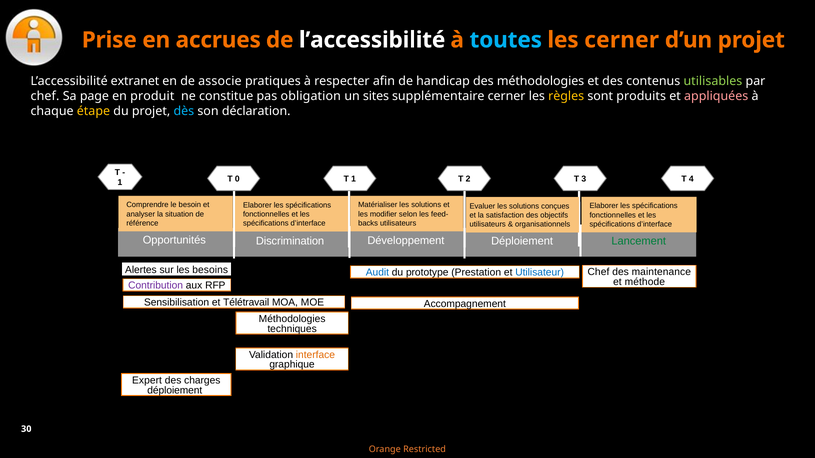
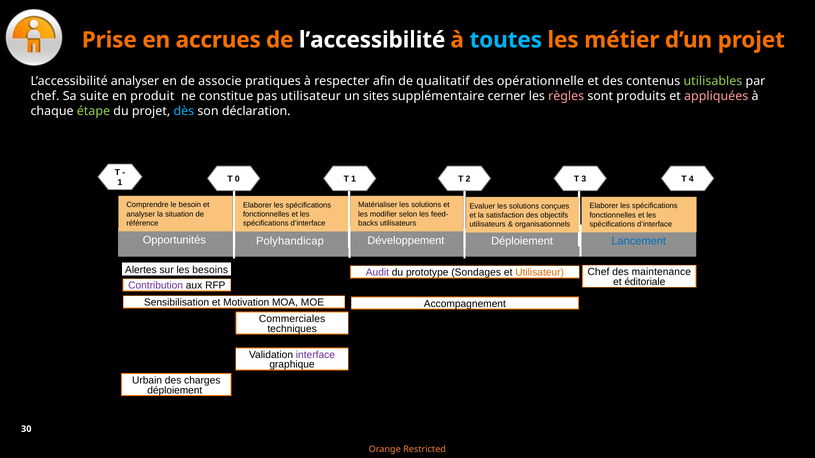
les cerner: cerner -> métier (622, 40)
L’accessibilité extranet: extranet -> analyser (135, 81)
handicap: handicap -> qualitatif (443, 81)
des méthodologies: méthodologies -> opérationnelle (540, 81)
page: page -> suite (94, 96)
pas obligation: obligation -> utilisateur (311, 96)
règles colour: yellow -> pink (566, 96)
étape colour: yellow -> light green (93, 111)
Discrimination: Discrimination -> Polyhandicap (290, 241)
Lancement colour: green -> blue (639, 241)
Audit colour: blue -> purple (377, 273)
Prestation: Prestation -> Sondages (476, 273)
Utilisateur colour: blue -> orange (540, 273)
méthode: méthode -> éditoriale (645, 282)
Télétravail: Télétravail -> Motivation (246, 303)
Méthodologies: Méthodologies -> Commerciales (292, 319)
interface colour: orange -> purple (315, 355)
Expert: Expert -> Urbain (147, 381)
